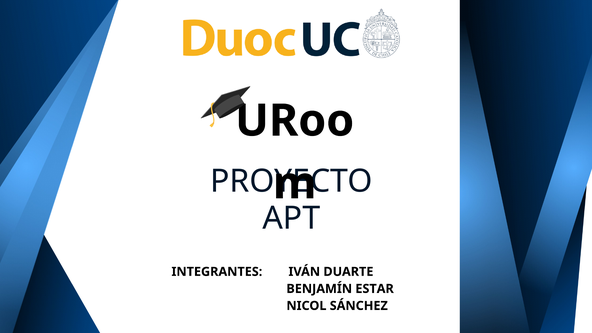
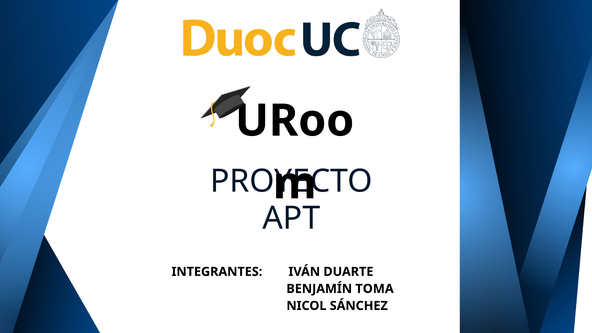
ESTAR: ESTAR -> TOMA (375, 289)
